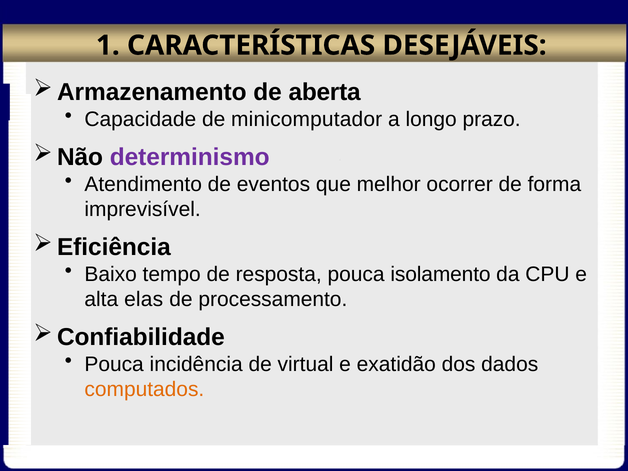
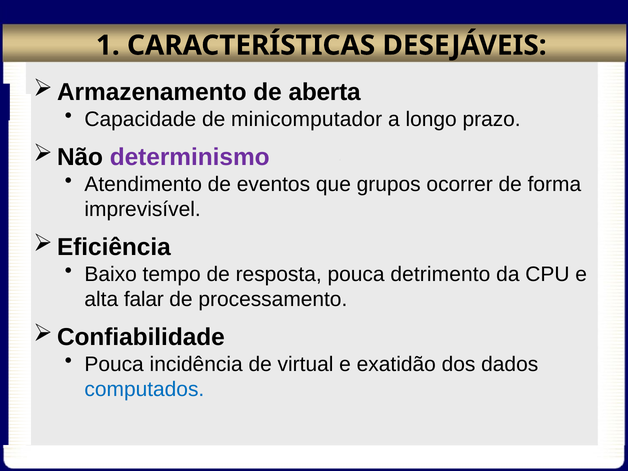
melhor: melhor -> grupos (389, 184)
isolamento: isolamento -> detrimento (440, 274)
elas: elas -> falar (144, 299)
computados colour: orange -> blue (144, 389)
